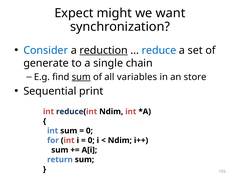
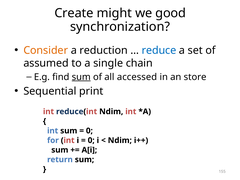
Expect: Expect -> Create (74, 13)
want: want -> good (171, 13)
Consider colour: blue -> orange (46, 50)
reduction underline: present -> none (104, 50)
generate: generate -> assumed (46, 63)
variables: variables -> accessed (137, 77)
